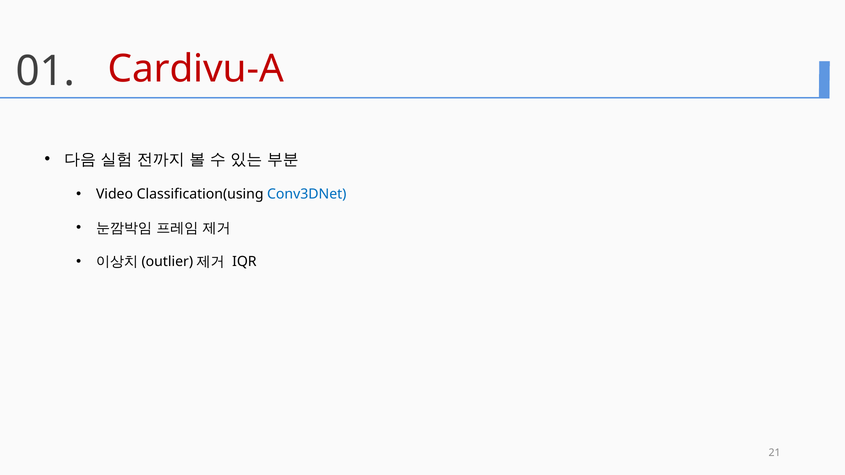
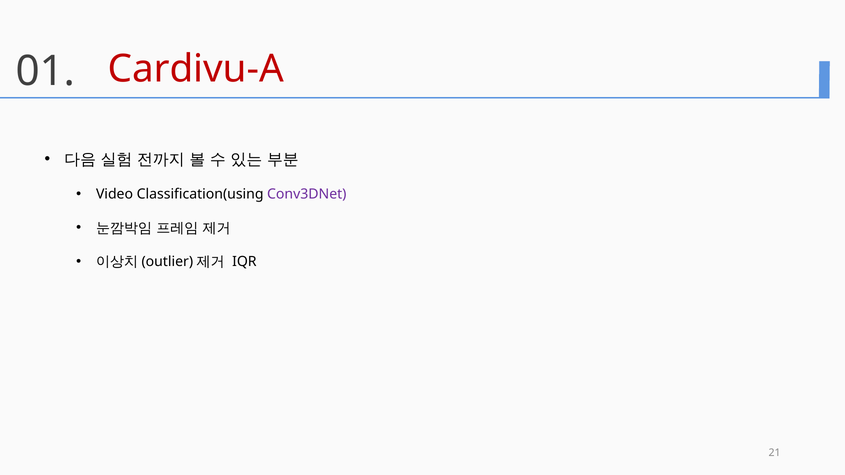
Conv3DNet colour: blue -> purple (307, 194)
